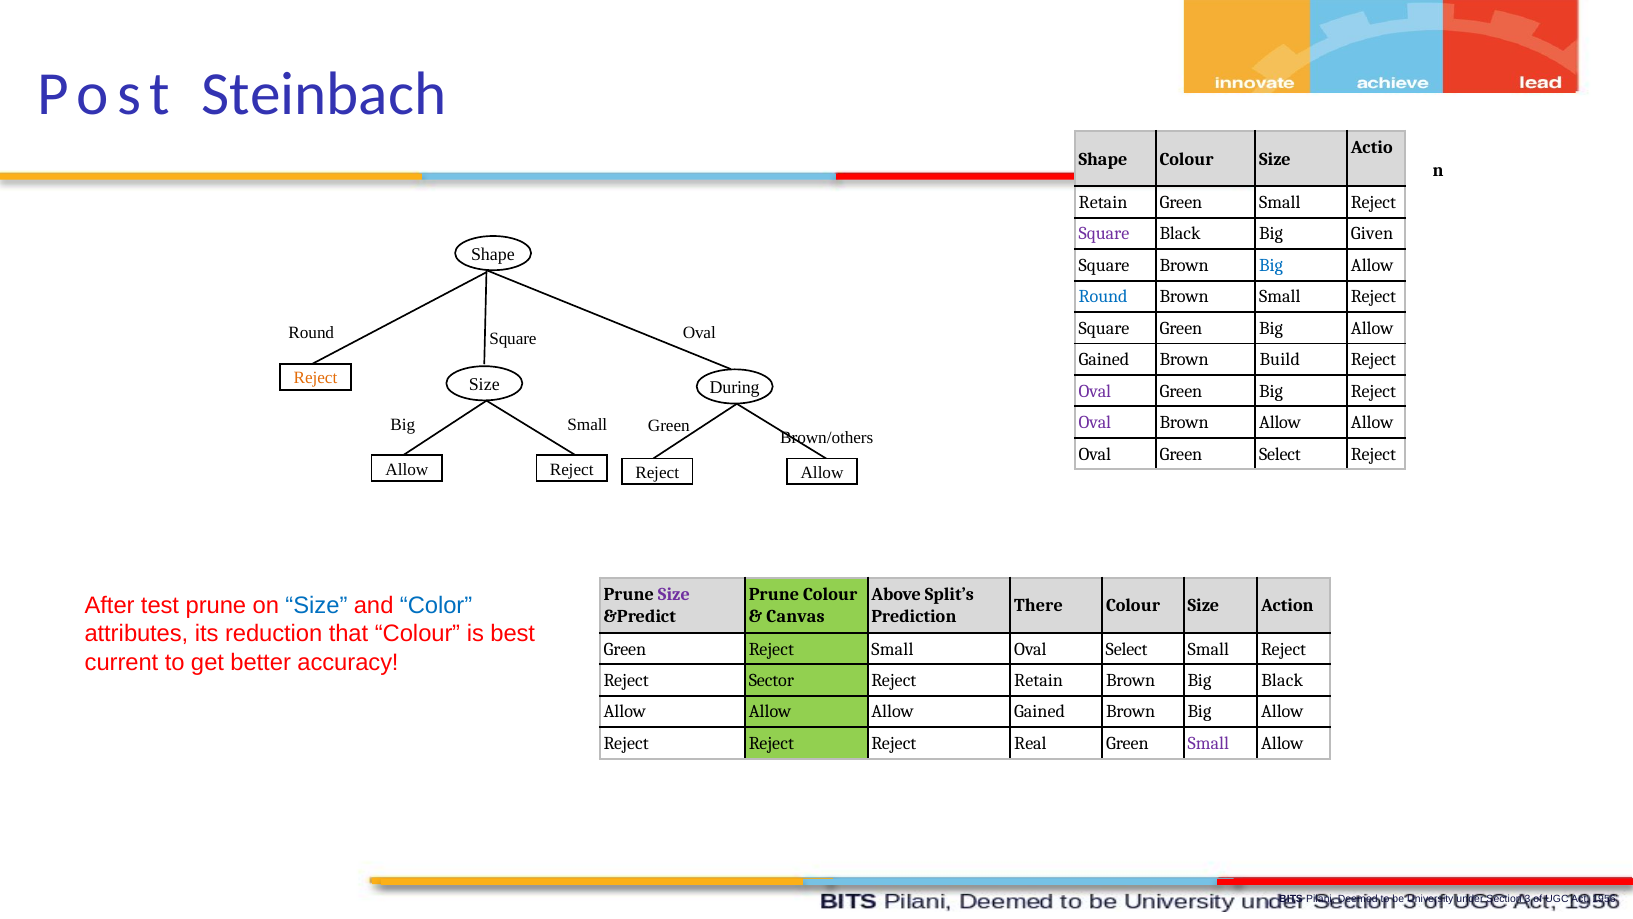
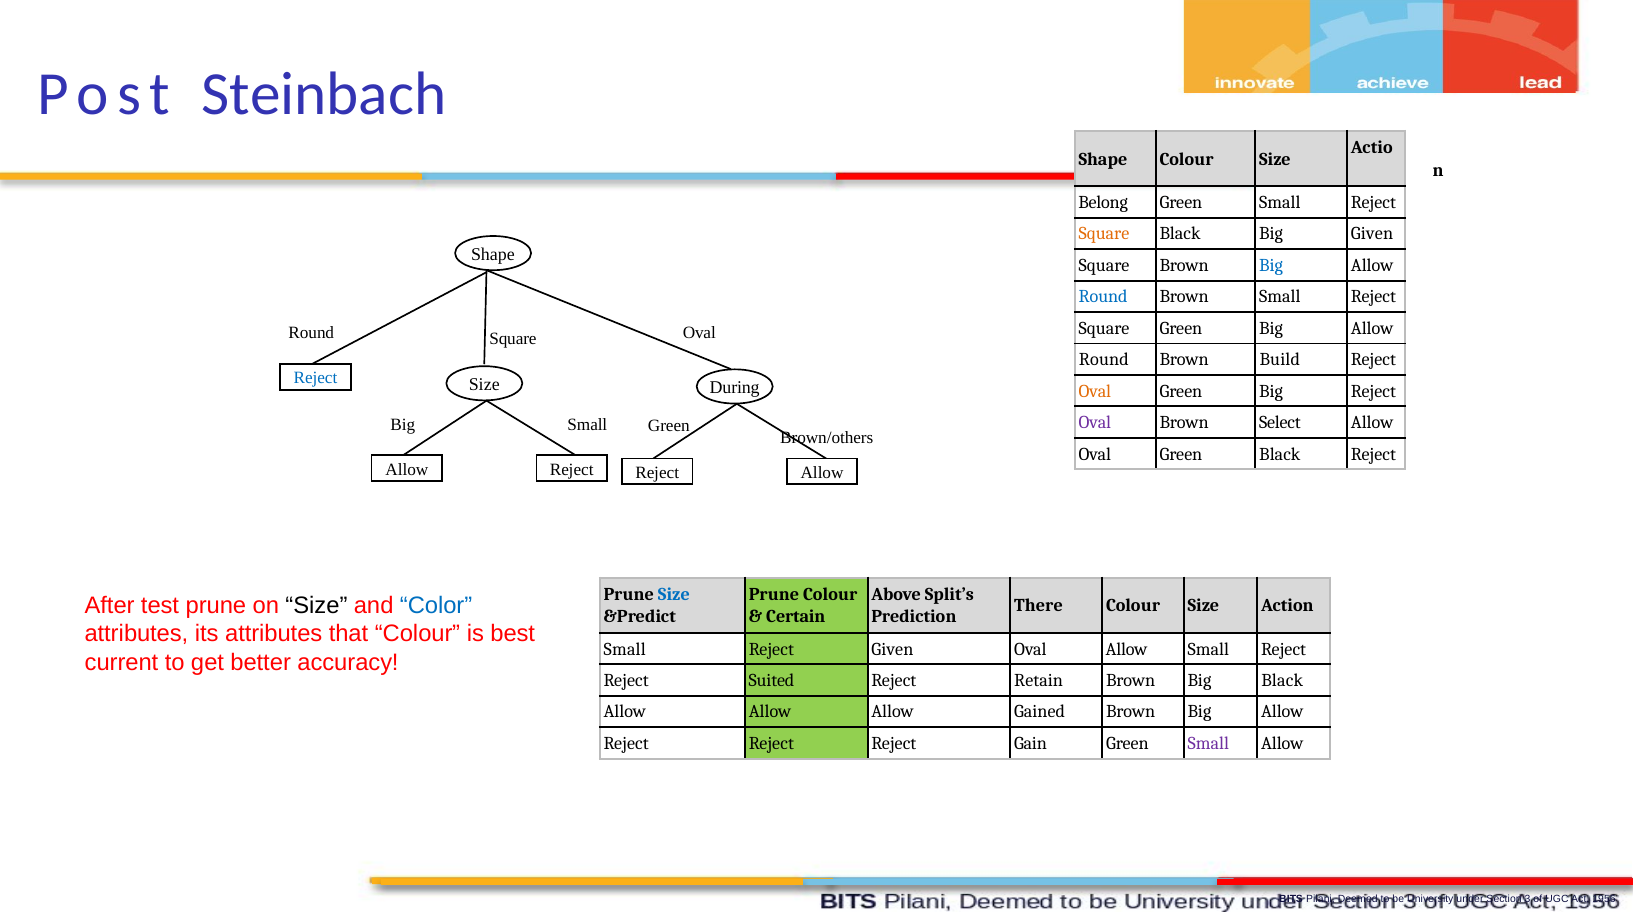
Retain: Retain -> Belong (1103, 202)
Square colour: purple -> orange (1104, 234)
Gained: Gained -> Round (1104, 360)
Reject colour: orange -> blue (316, 378)
Oval colour: purple -> orange (1095, 391)
Brown Allow: Allow -> Select (1280, 422)
Green Select: Select -> Black (1280, 454)
Size colour: purple -> blue (674, 594)
Size colour: blue -> black (316, 605)
Canvas: Canvas -> Certain (796, 616)
its reduction: reduction -> attributes (274, 634)
Green: Green -> Small (625, 649)
Reject Small: Small -> Given (892, 649)
Oval Select: Select -> Allow (1127, 649)
Sector: Sector -> Suited (771, 680)
Real: Real -> Gain (1030, 743)
